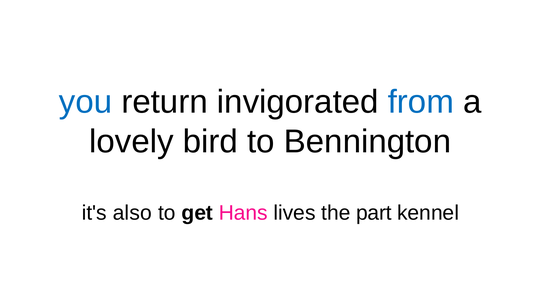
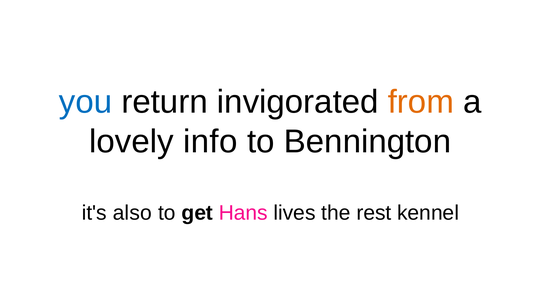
from colour: blue -> orange (421, 102)
bird: bird -> info (210, 142)
part: part -> rest (374, 213)
